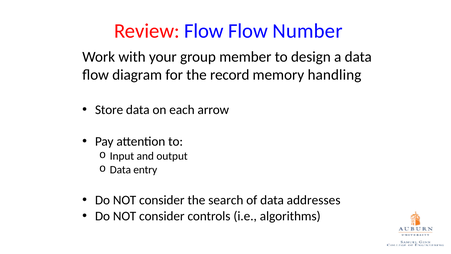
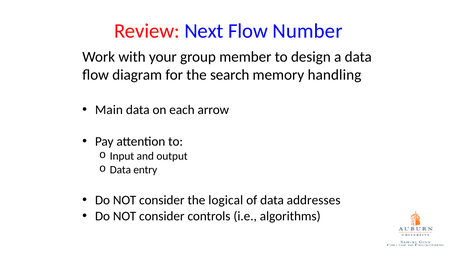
Review Flow: Flow -> Next (204, 31)
record: record -> search (230, 75)
Store: Store -> Main (109, 110)
search: search -> logical (226, 200)
